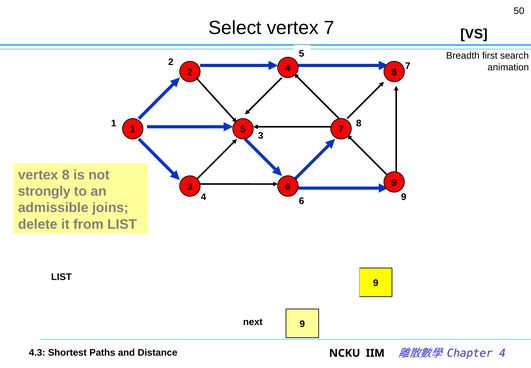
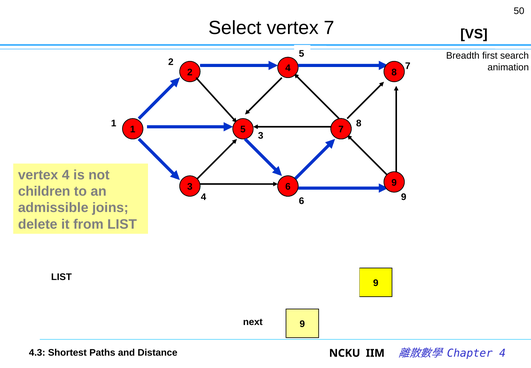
vertex 8: 8 -> 4 (66, 175)
strongly: strongly -> children (44, 191)
